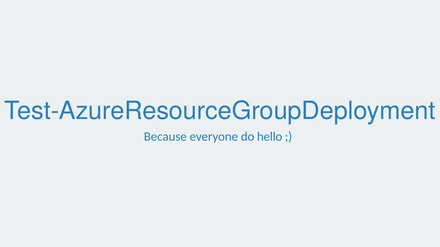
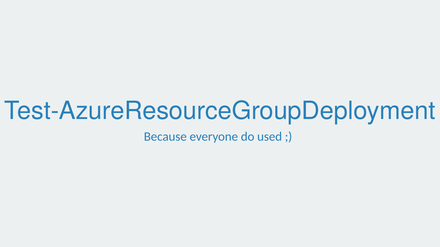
hello: hello -> used (270, 137)
